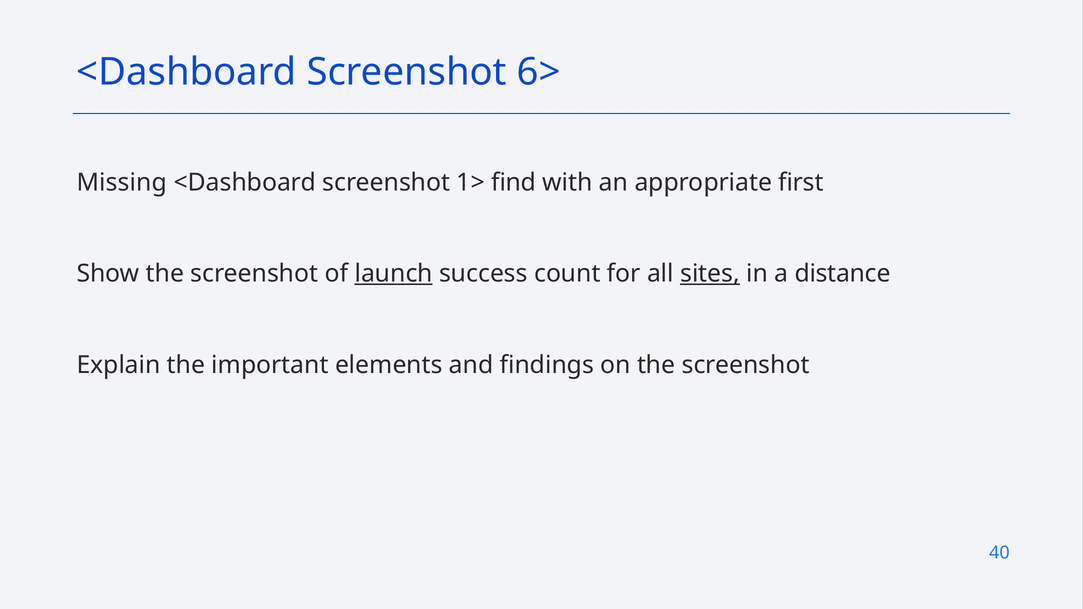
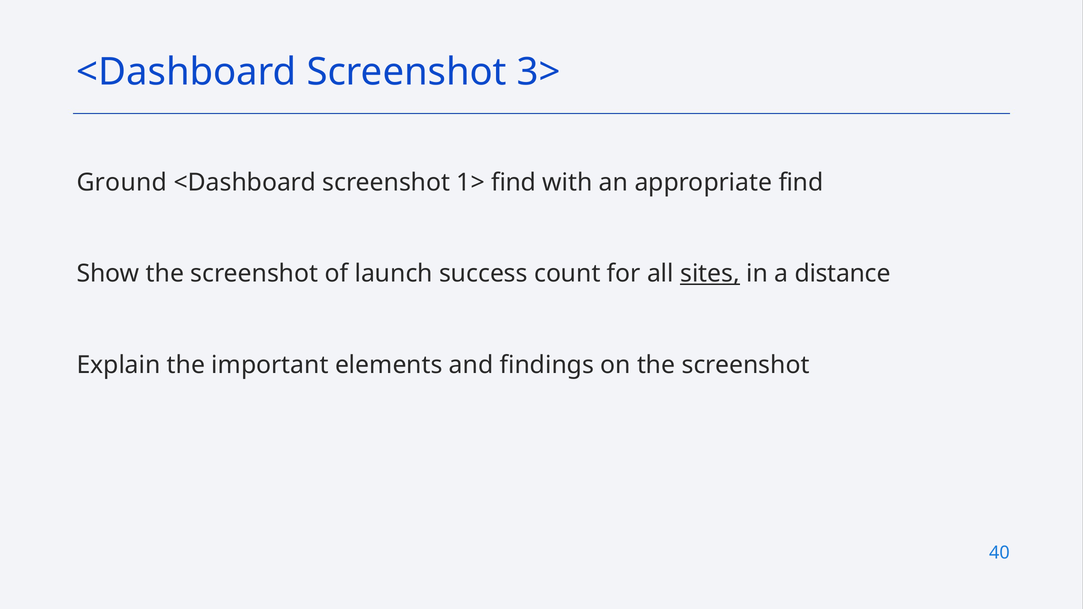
6>: 6> -> 3> (539, 72)
Missing: Missing -> Ground (122, 183)
appropriate first: first -> find (801, 183)
launch underline: present -> none (394, 274)
